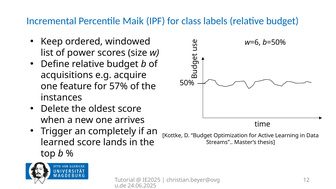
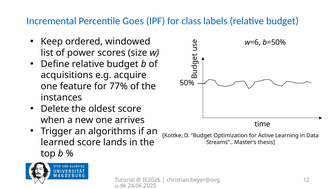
Maik: Maik -> Goes (133, 21)
57%: 57% -> 77% (118, 86)
completely: completely -> algorithms (112, 131)
